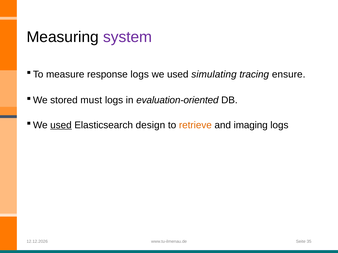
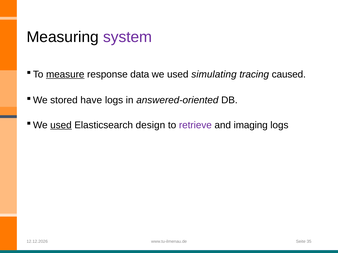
measure underline: none -> present (65, 74)
response logs: logs -> data (140, 74)
ensure: ensure -> caused (289, 74)
must: must -> have (91, 100)
evaluation-oriented: evaluation-oriented -> answered-oriented (177, 100)
retrieve colour: orange -> purple (195, 125)
